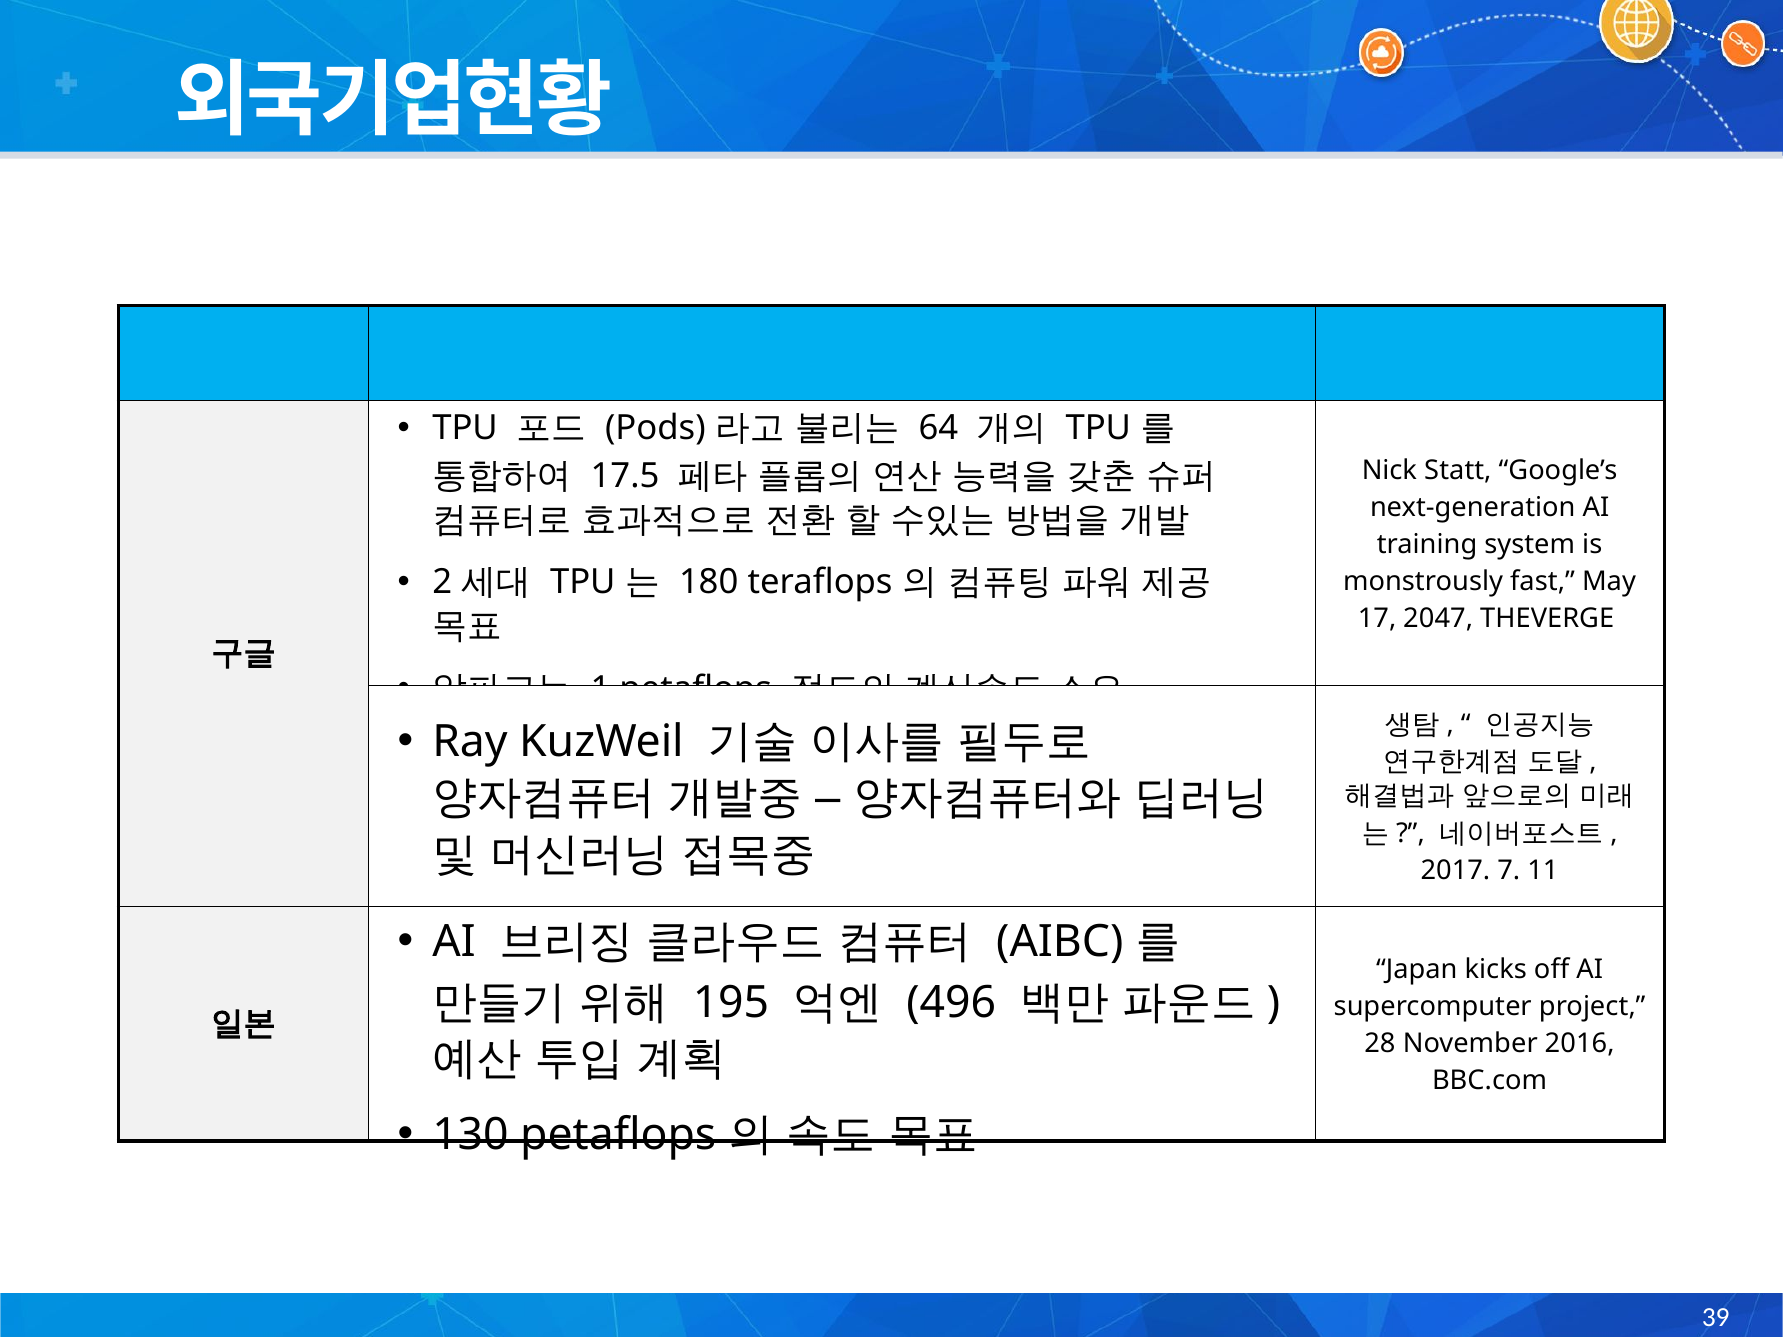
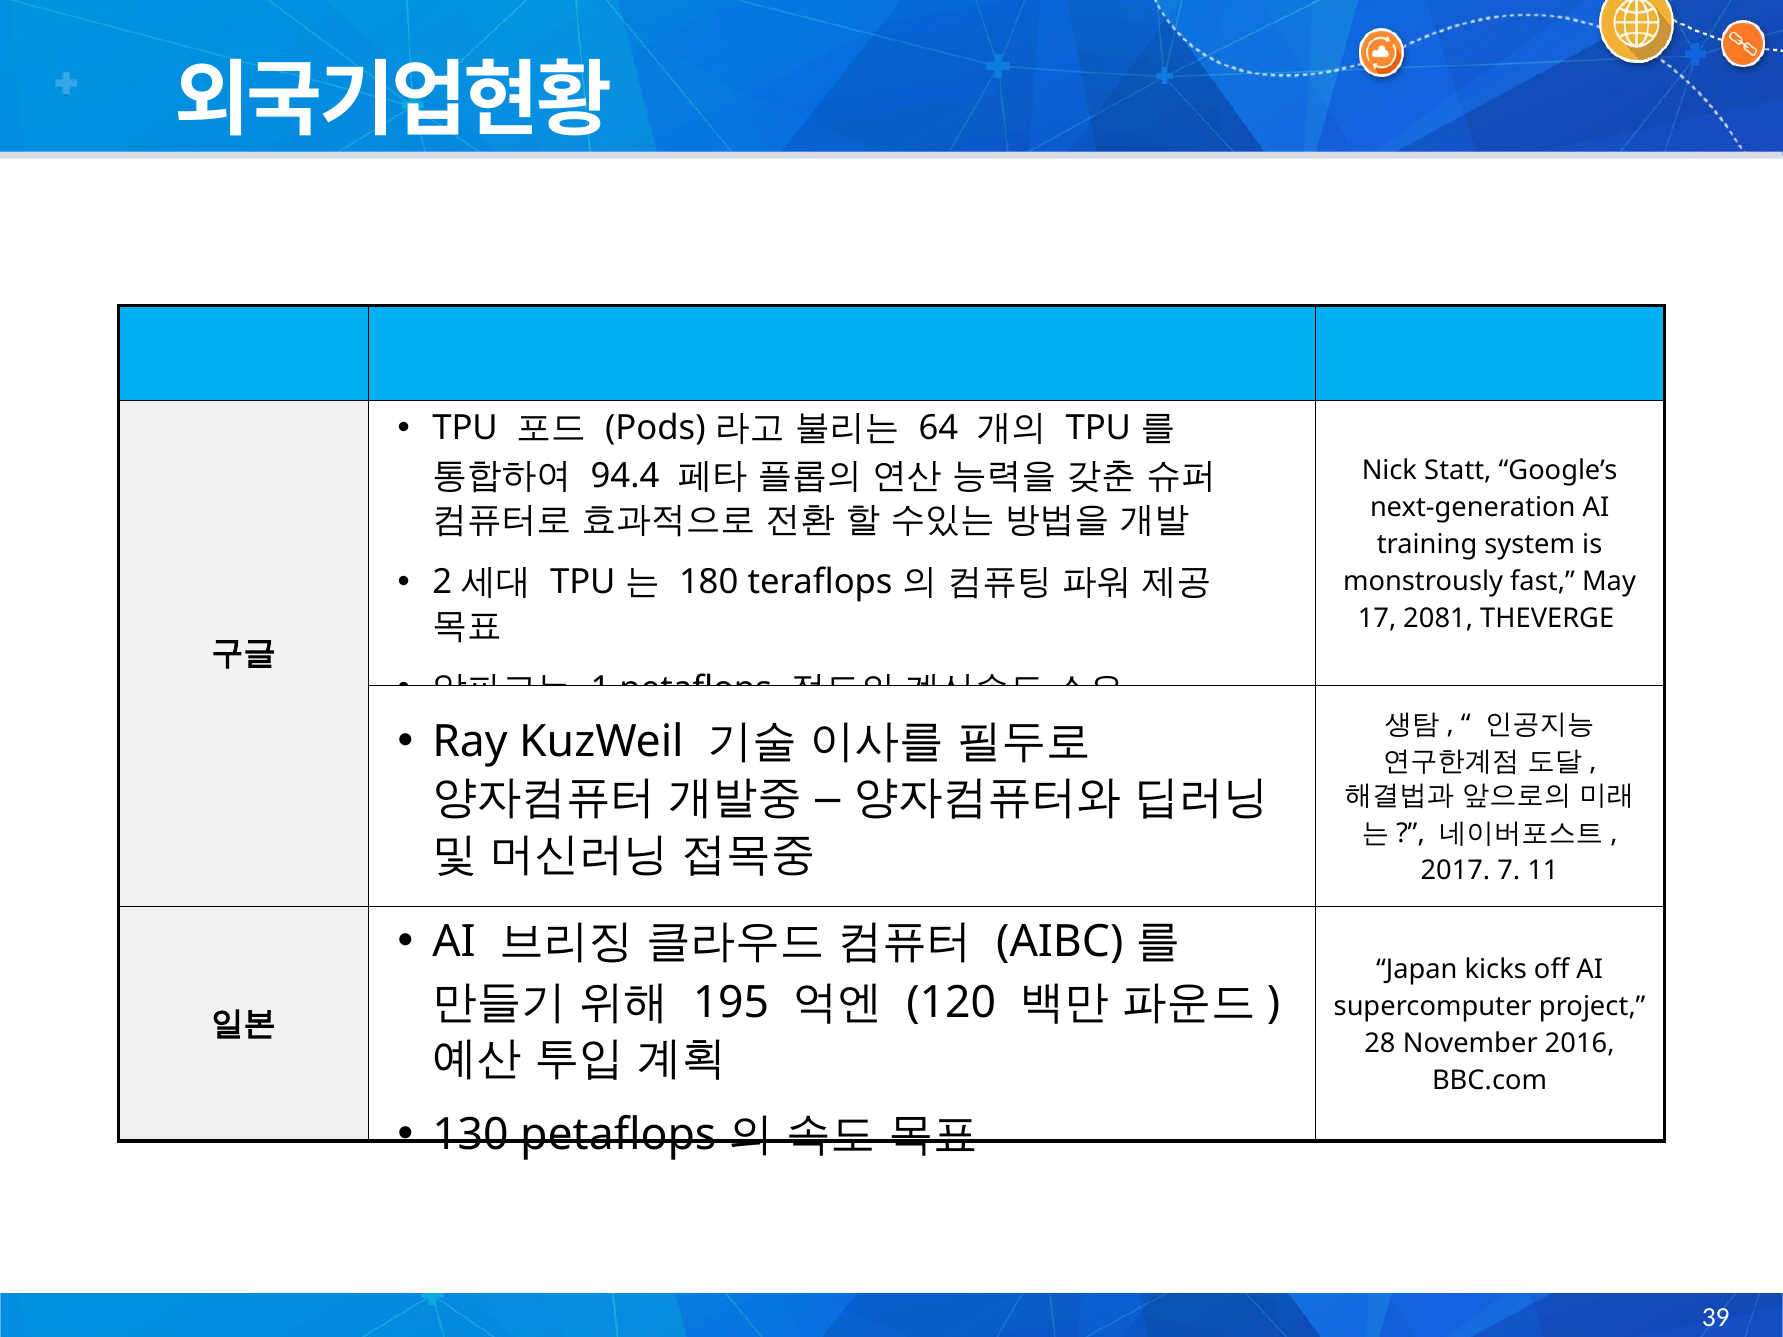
17.5: 17.5 -> 94.4 (625, 476)
2047: 2047 -> 2081 (1438, 619)
496: 496 -> 120 (951, 1003)
